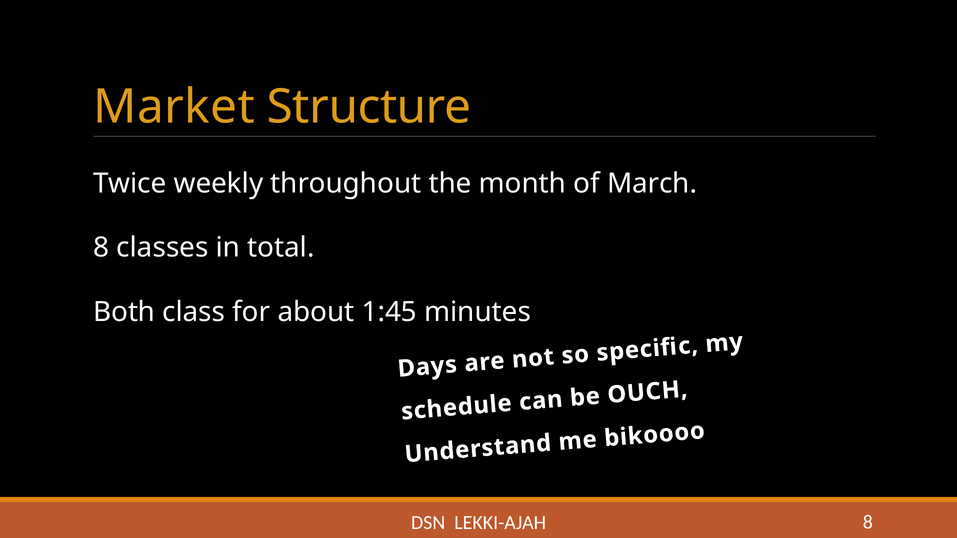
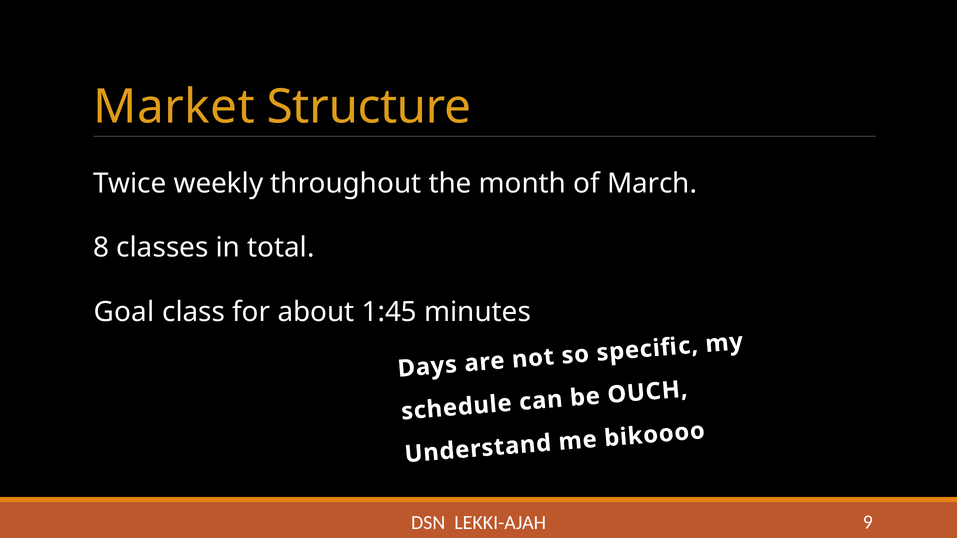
Both: Both -> Goal (124, 312)
LEKKI-AJAH 8: 8 -> 9 (868, 523)
